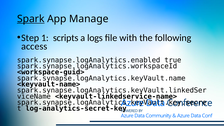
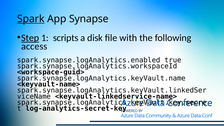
Manage: Manage -> Synapse (89, 19)
Step underline: none -> present (30, 38)
logs: logs -> disk (95, 38)
